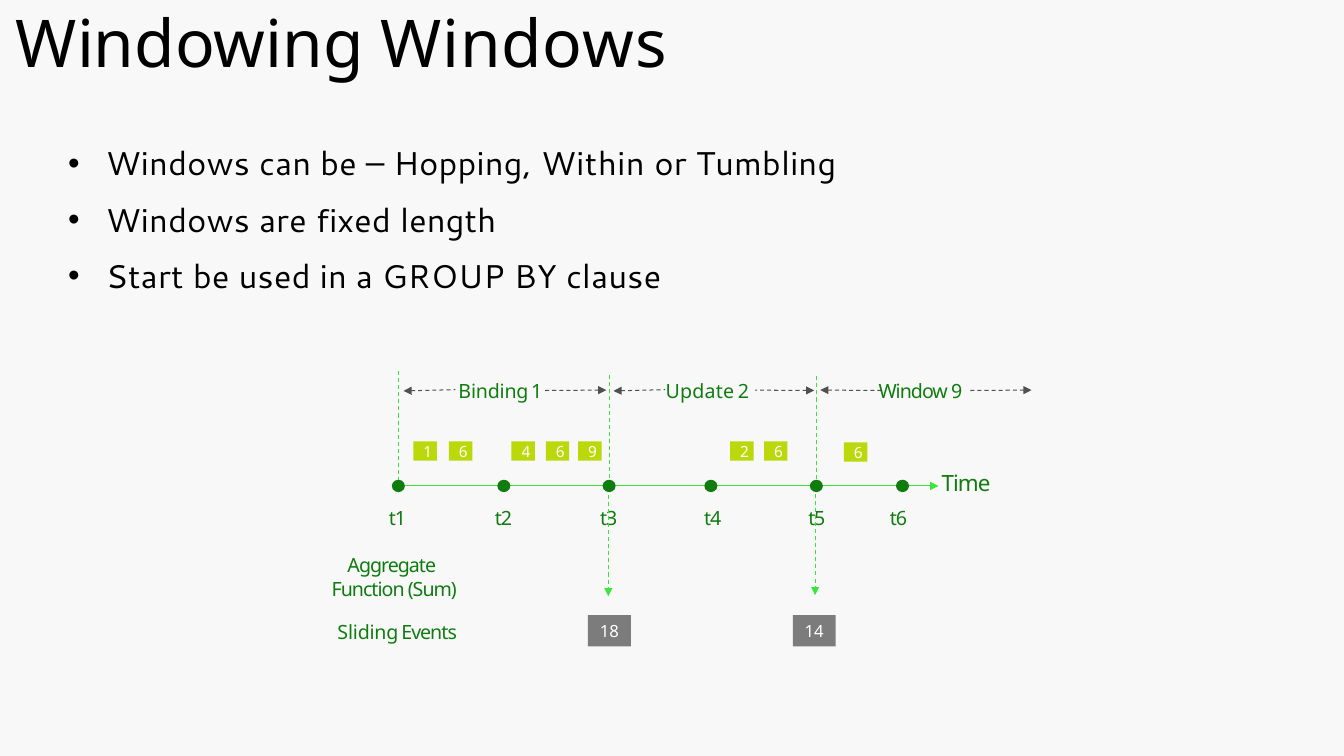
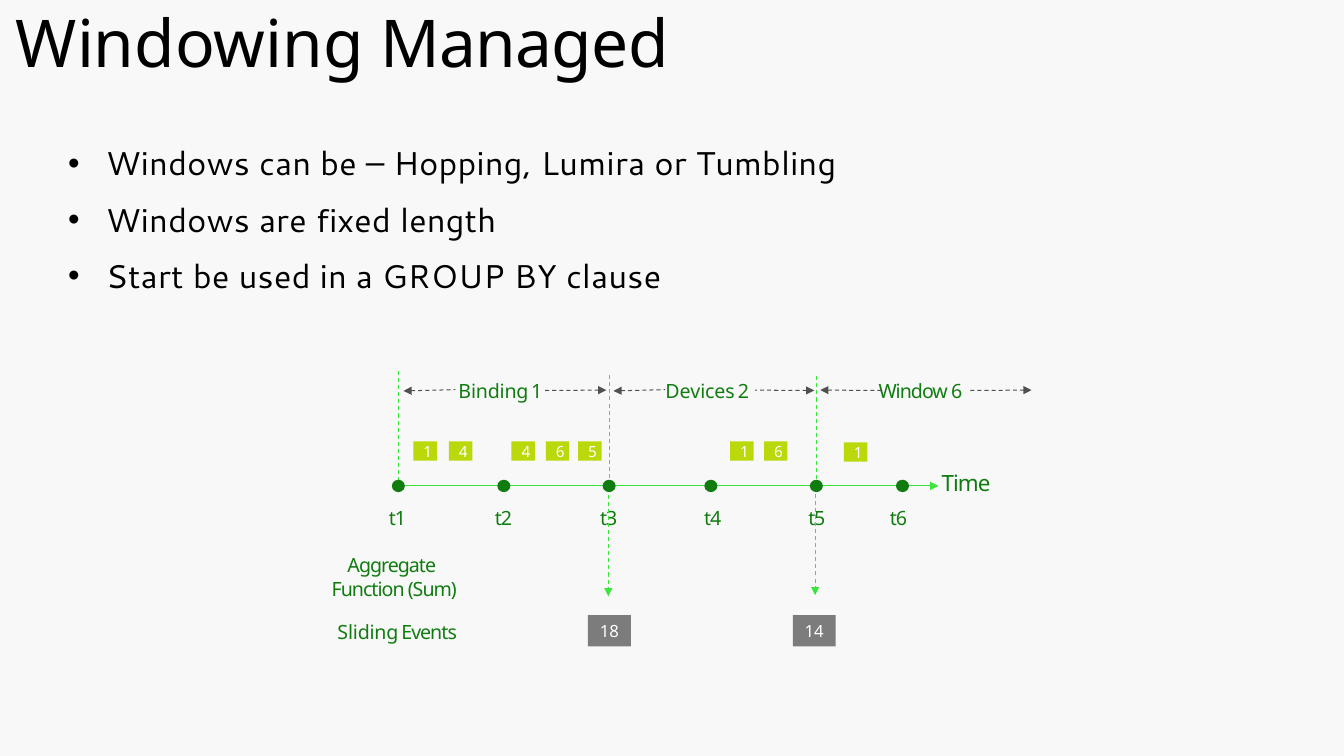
Windowing Windows: Windows -> Managed (524, 46)
Within: Within -> Lumira (593, 165)
Update: Update -> Devices (700, 392)
Window 9: 9 -> 6 (957, 392)
1 6: 6 -> 4 (463, 452)
4 9: 9 -> 5 (593, 452)
2: 2 -> 1 (745, 452)
6: 6 -> 1 (858, 453)
